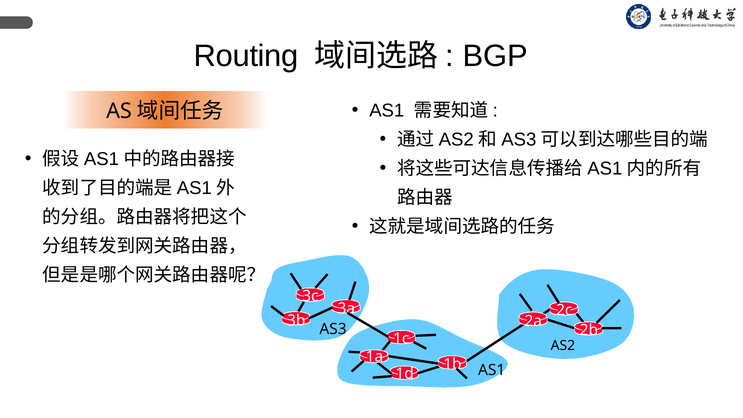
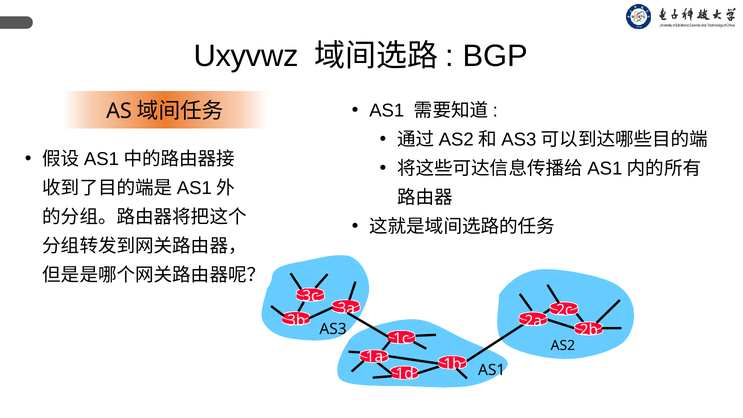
Routing: Routing -> Uxyvwz (246, 56)
